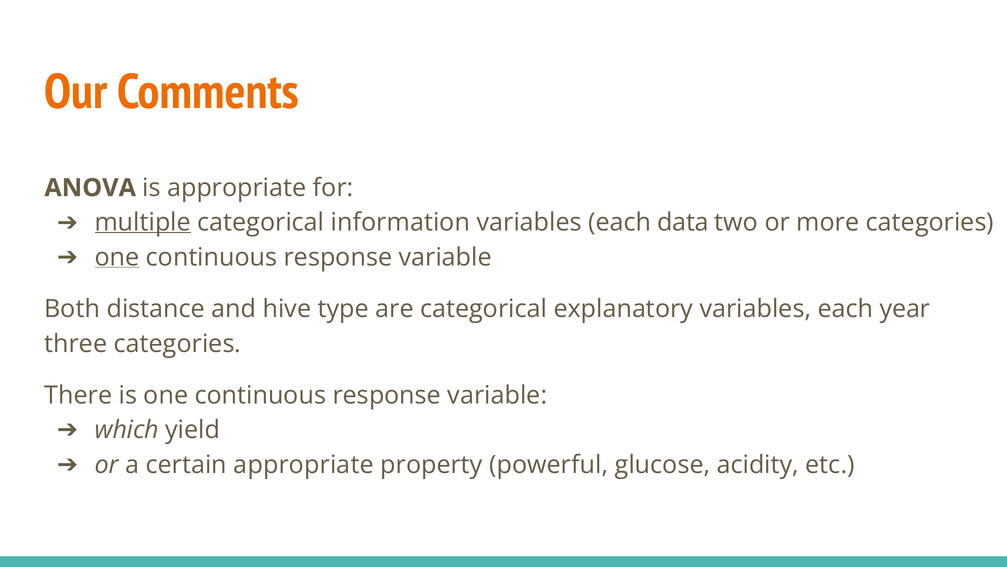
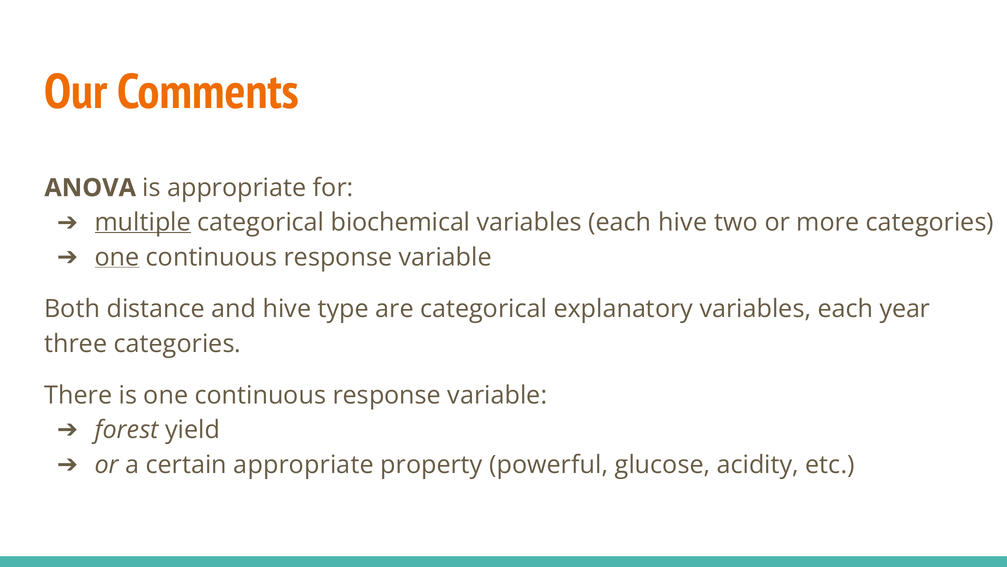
information: information -> biochemical (400, 222)
each data: data -> hive (683, 222)
which: which -> forest (127, 430)
